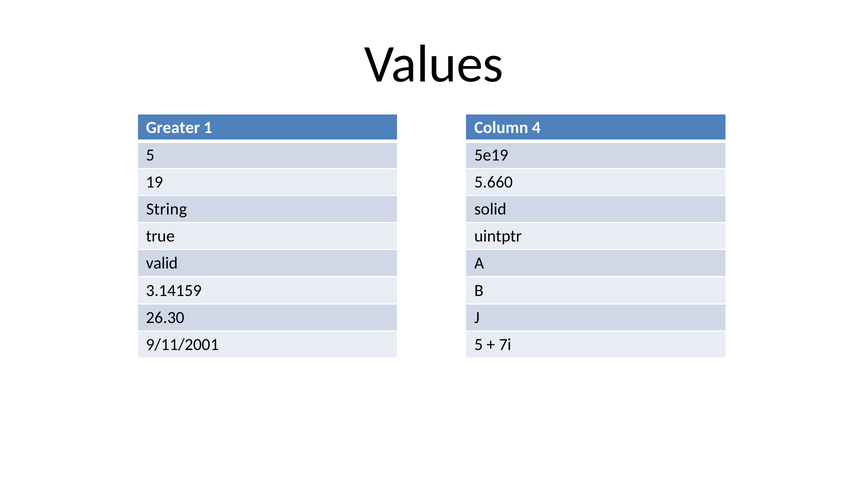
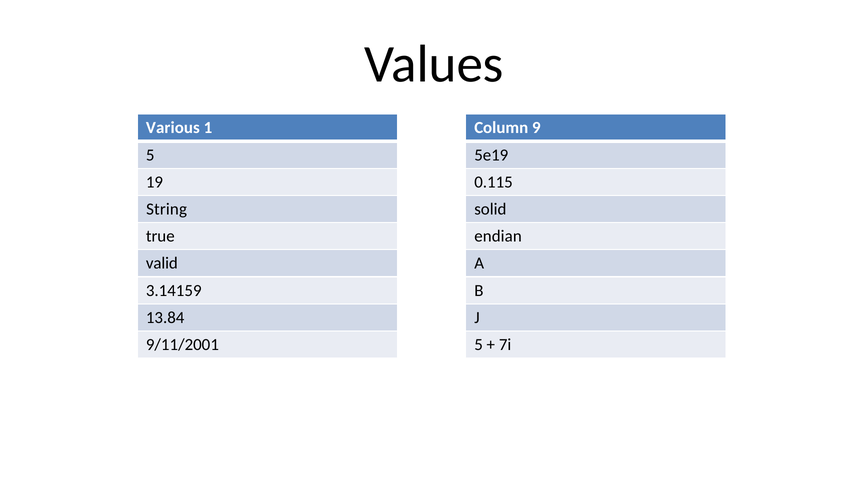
Greater: Greater -> Various (173, 128)
4: 4 -> 9 (536, 128)
5.660: 5.660 -> 0.115 (494, 182)
uintptr: uintptr -> endian (498, 236)
26.30: 26.30 -> 13.84 (165, 317)
